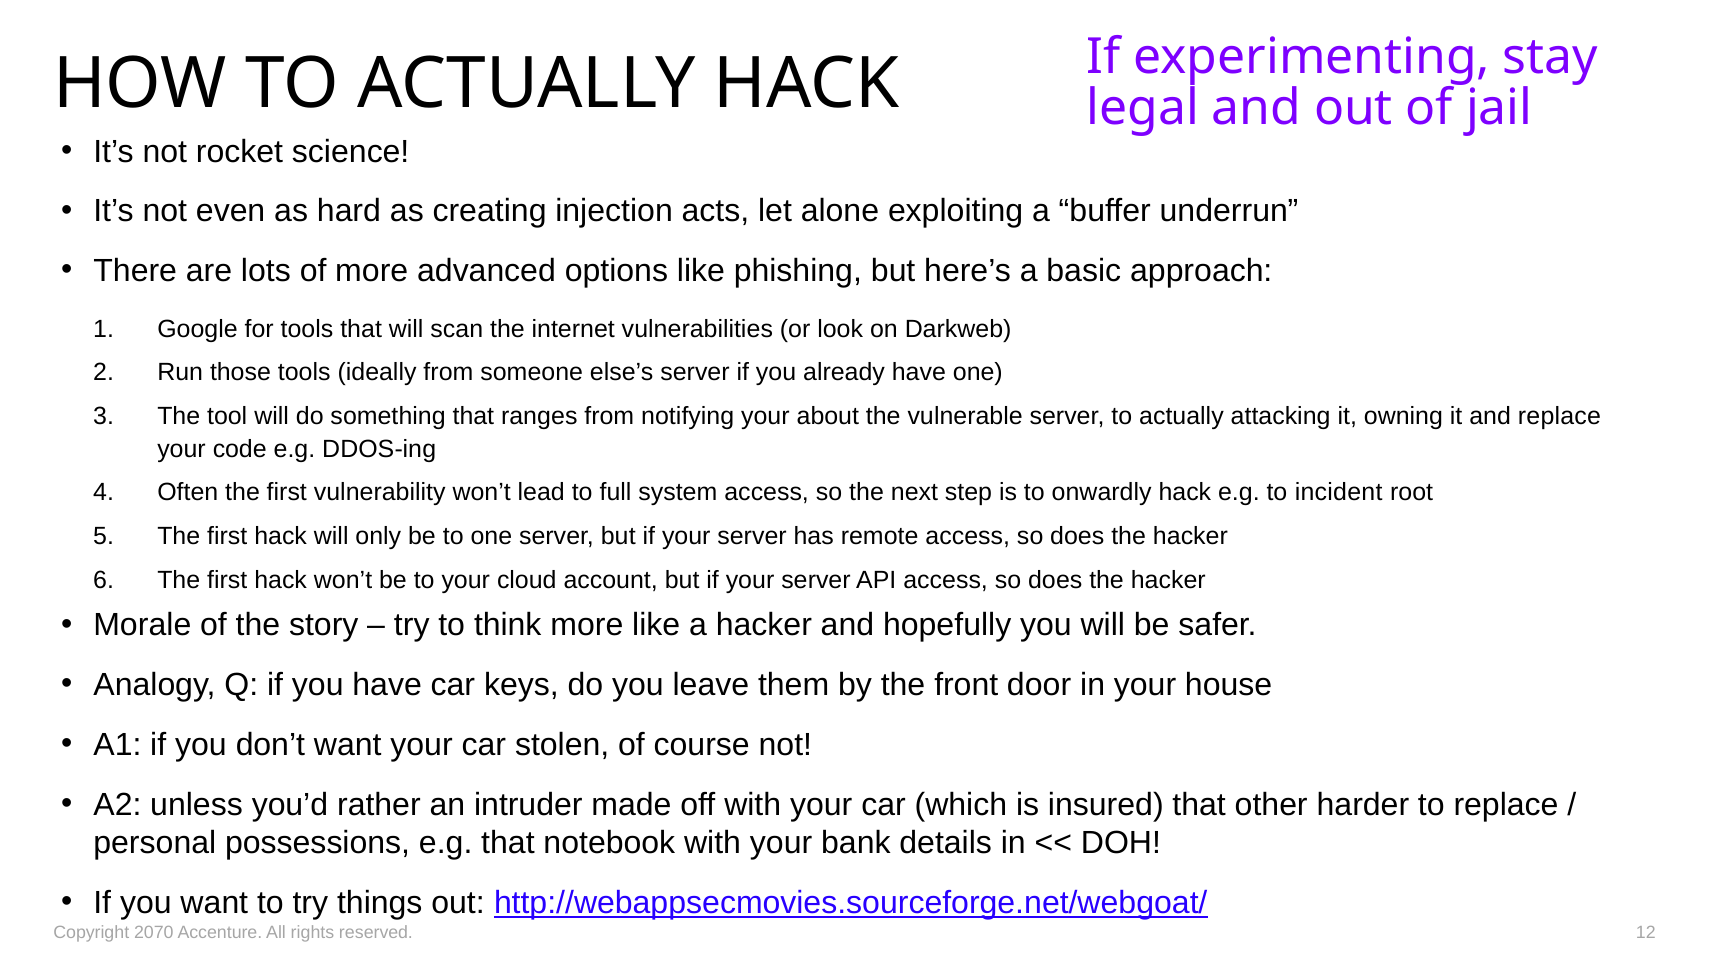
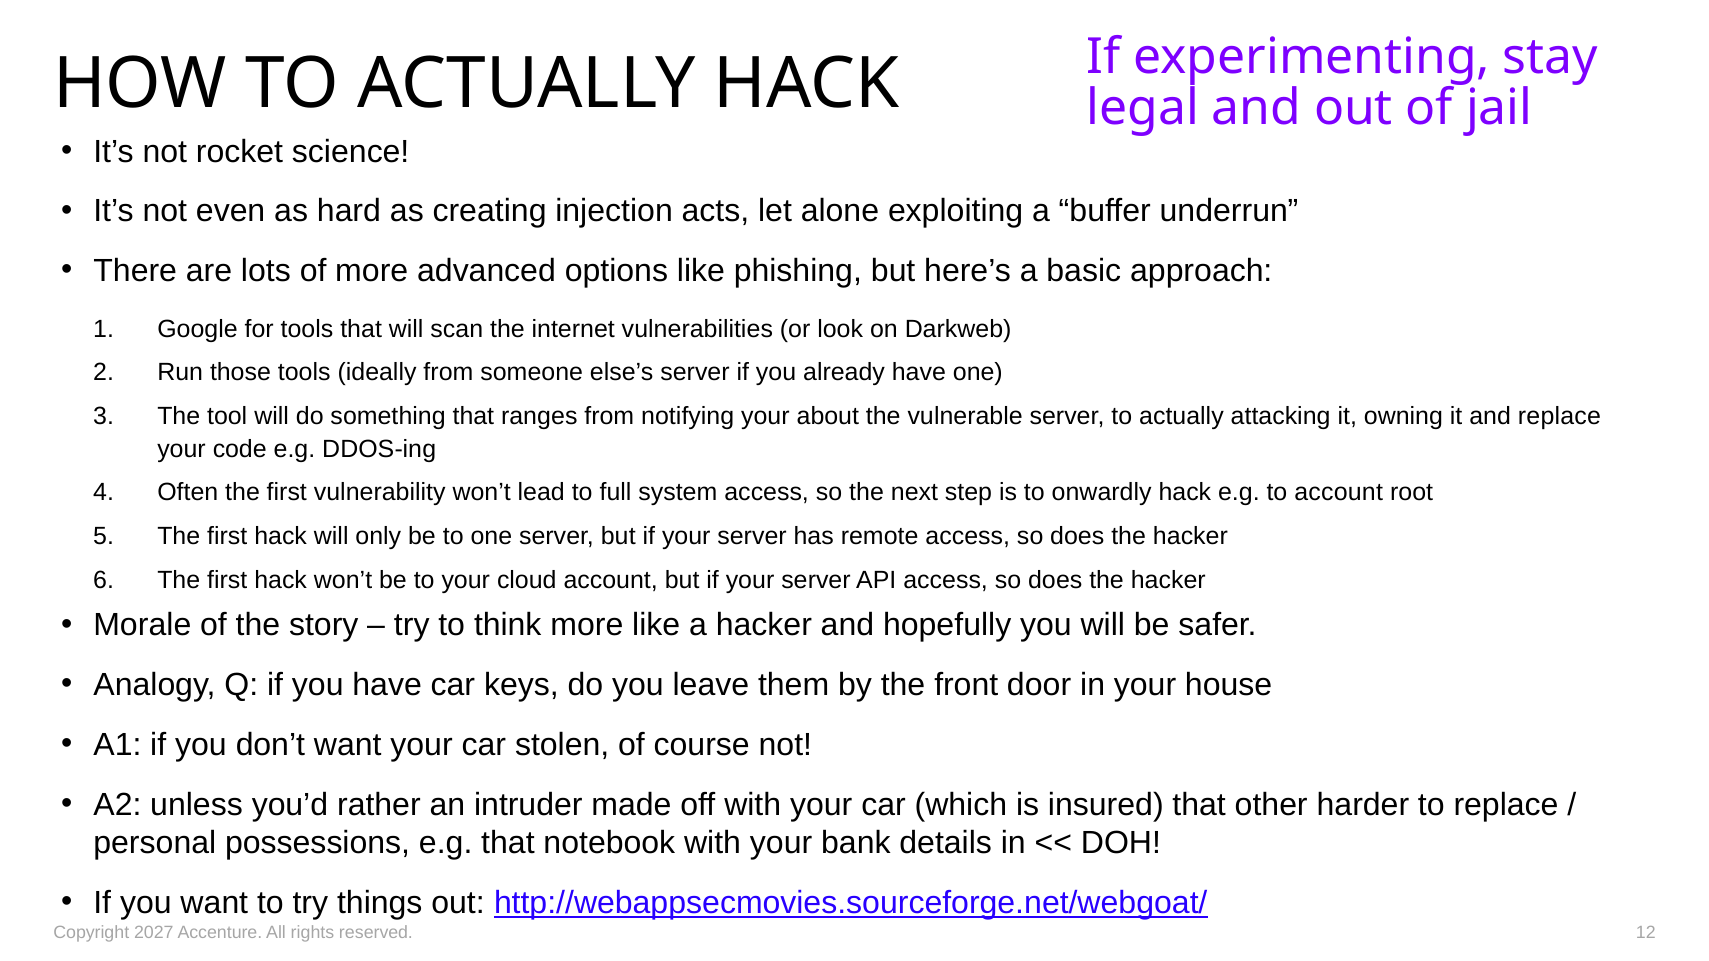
to incident: incident -> account (1339, 493)
2070: 2070 -> 2027 (154, 933)
